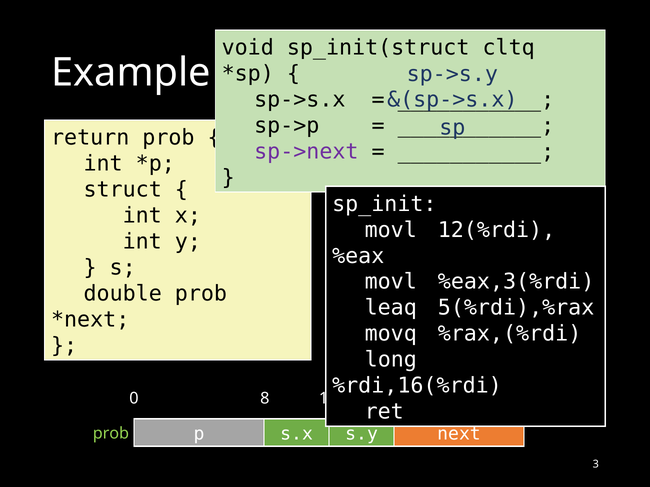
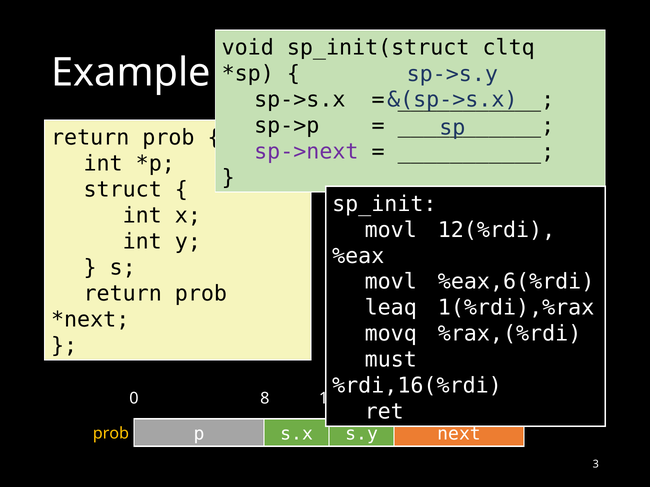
%eax,3(%rdi: %eax,3(%rdi -> %eax,6(%rdi (516, 282)
double: double -> return (123, 294)
5(%rdi),%rax: 5(%rdi),%rax -> 1(%rdi),%rax (516, 308)
long: long -> must (391, 360)
prob colour: light green -> yellow (111, 434)
